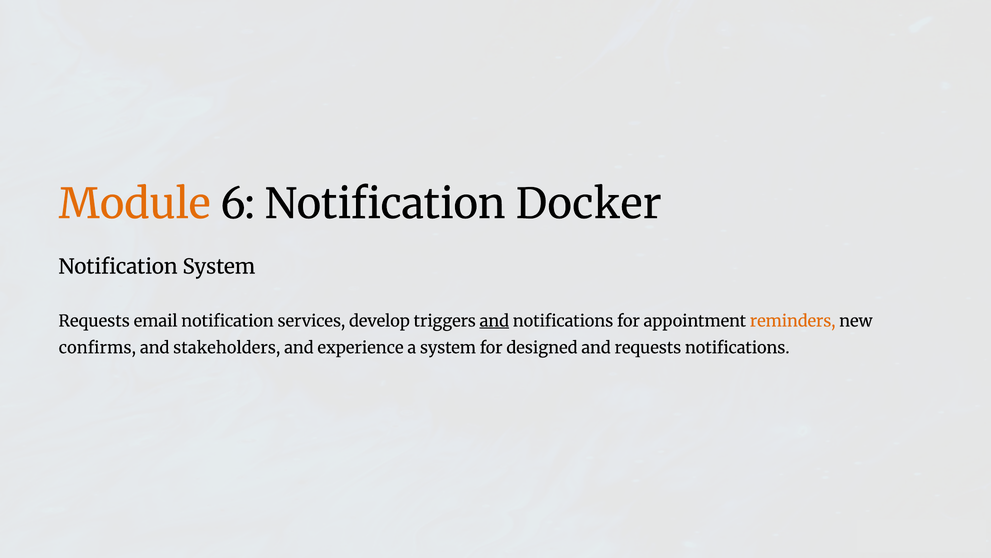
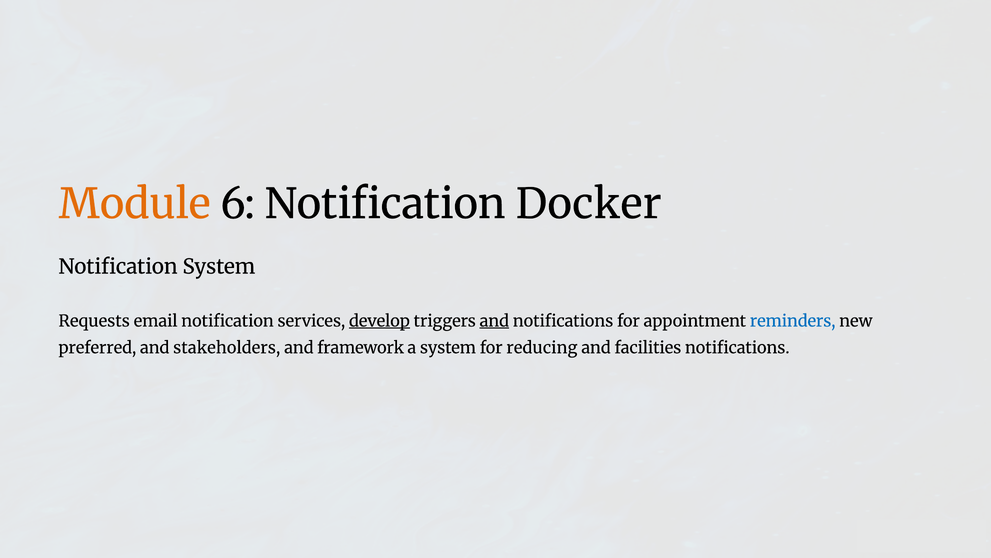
develop underline: none -> present (379, 321)
reminders colour: orange -> blue (793, 321)
confirms: confirms -> preferred (97, 348)
experience: experience -> framework (361, 348)
designed: designed -> reducing (542, 348)
and requests: requests -> facilities (648, 348)
